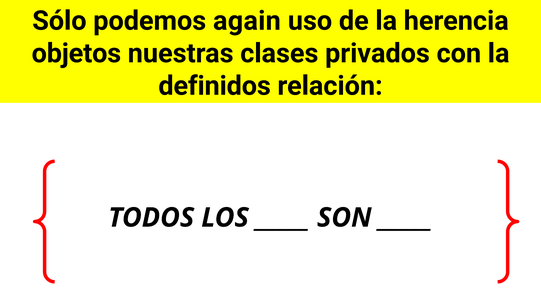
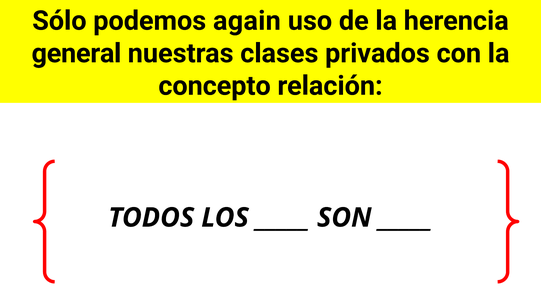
objetos: objetos -> general (76, 53)
definidos: definidos -> concepto (215, 86)
